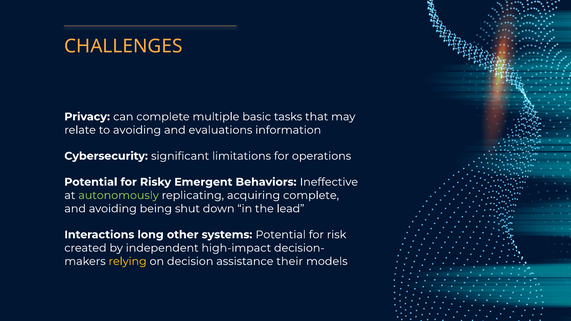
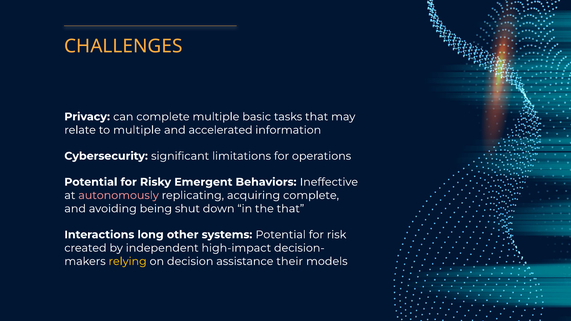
to avoiding: avoiding -> multiple (137, 130)
evaluations: evaluations -> accelerated (221, 130)
autonomously colour: light green -> pink (119, 195)
the lead: lead -> that (290, 209)
